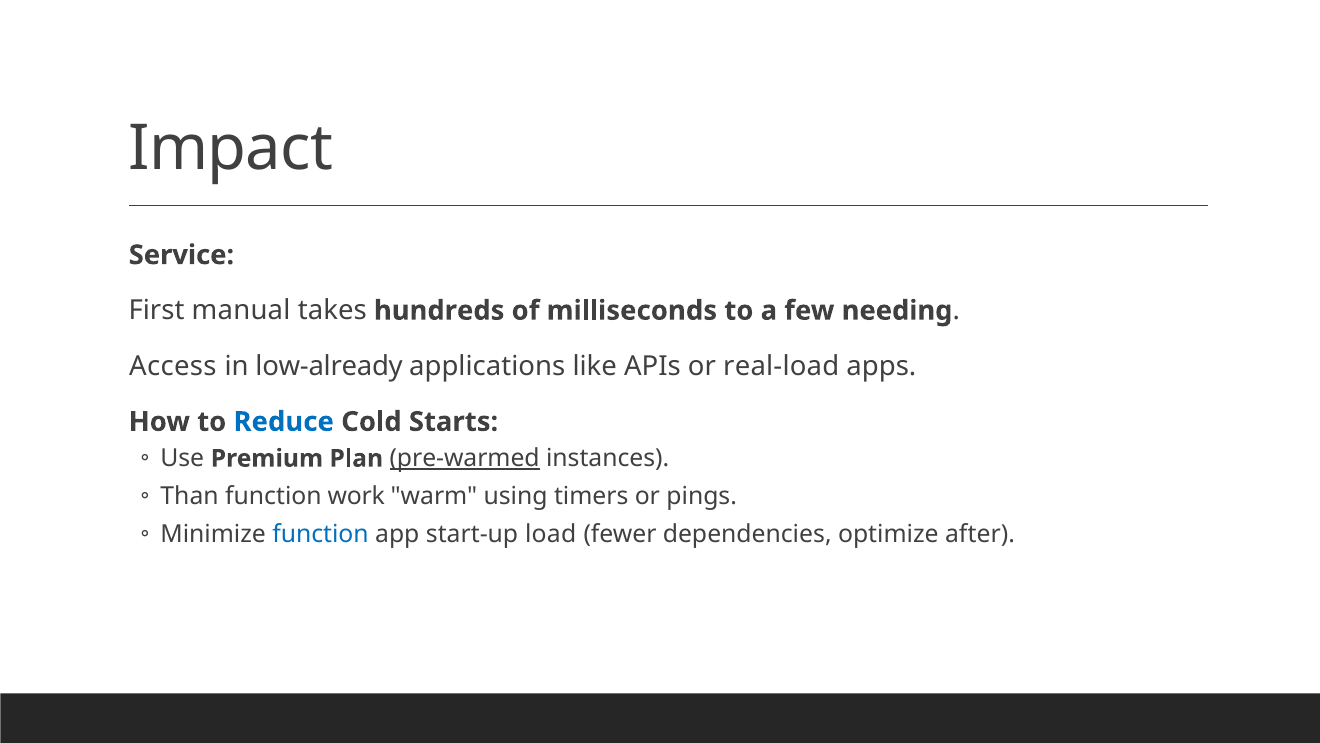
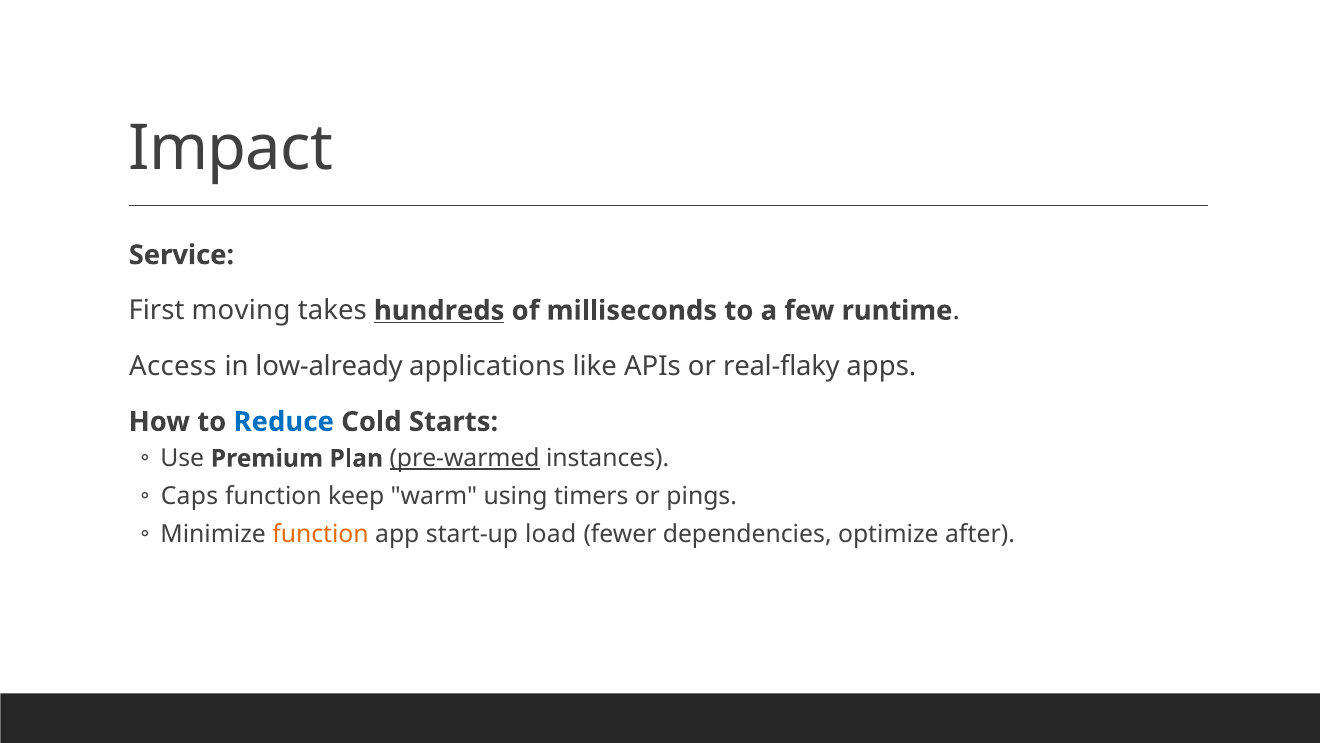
manual: manual -> moving (241, 310)
hundreds underline: none -> present (439, 310)
needing: needing -> runtime (897, 310)
real-load: real-load -> real-flaky (781, 366)
Than: Than -> Caps (189, 496)
work: work -> keep (356, 496)
function colour: blue -> orange (321, 534)
